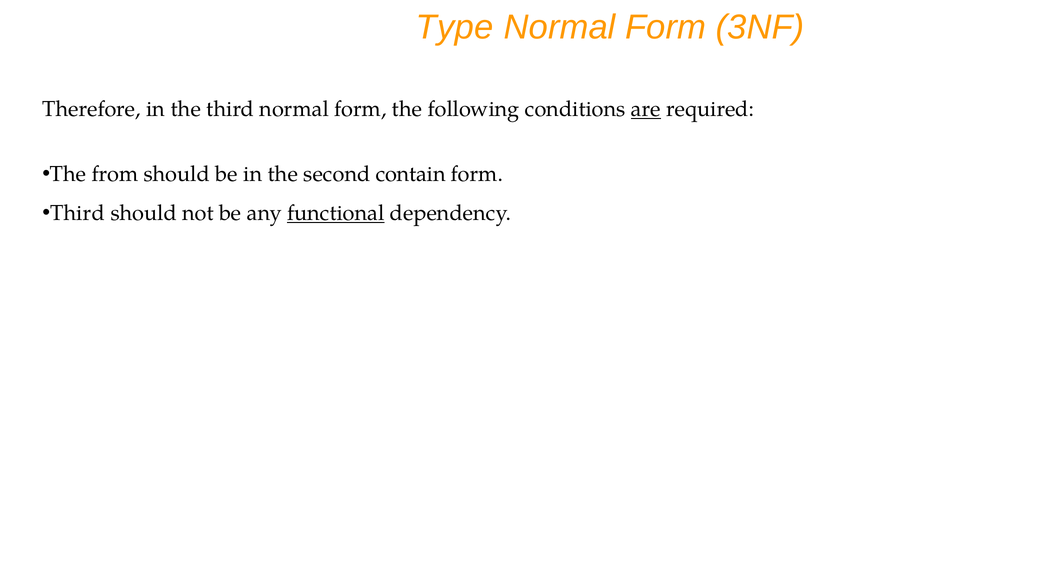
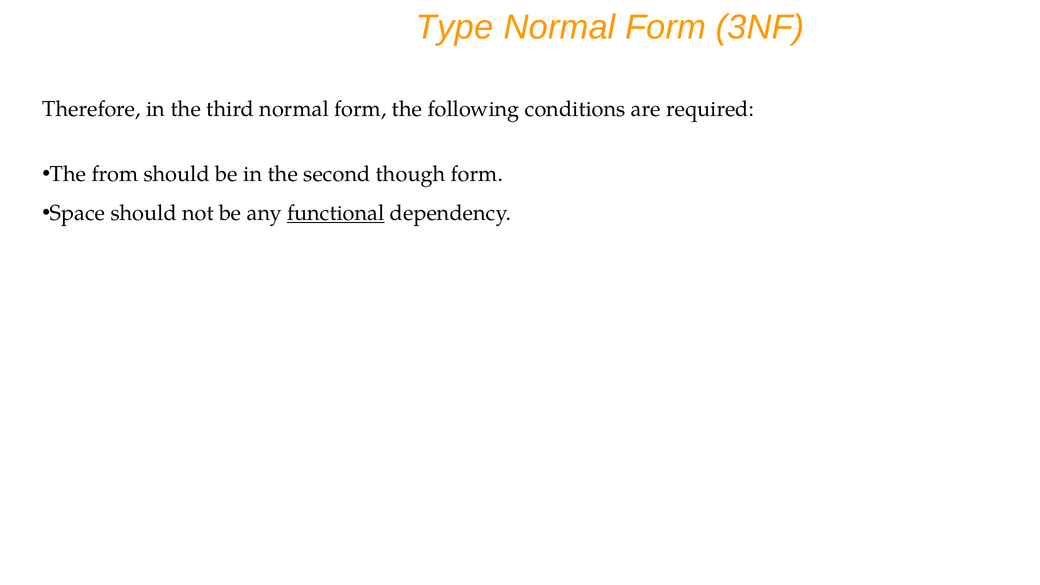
are underline: present -> none (646, 109)
contain: contain -> though (411, 174)
Third: Third -> Space (78, 213)
